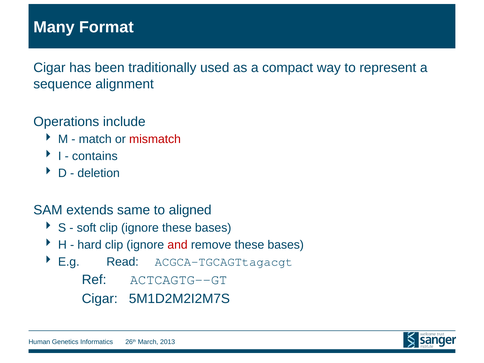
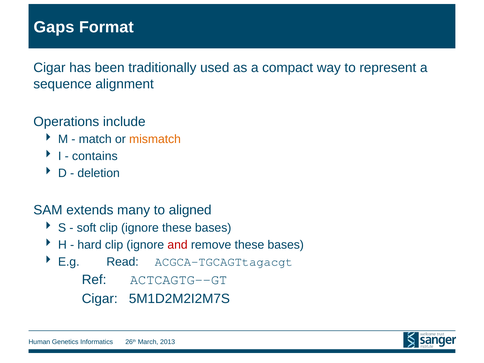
Many: Many -> Gaps (54, 27)
mismatch colour: red -> orange (155, 139)
same: same -> many (134, 210)
